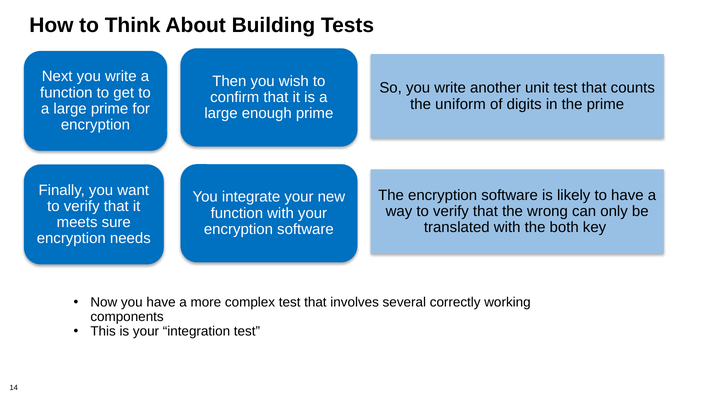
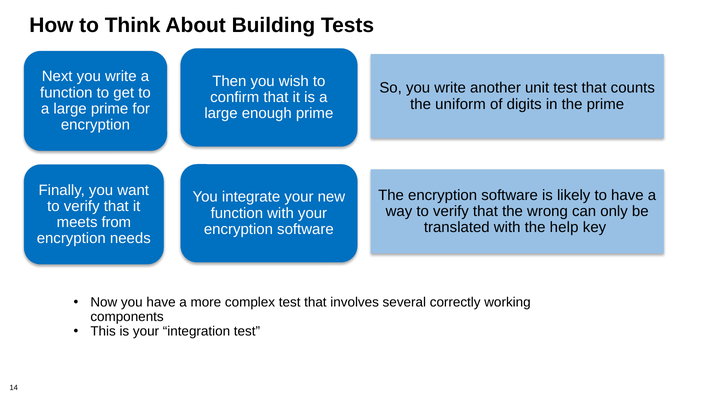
sure: sure -> from (116, 222)
both: both -> help (564, 227)
